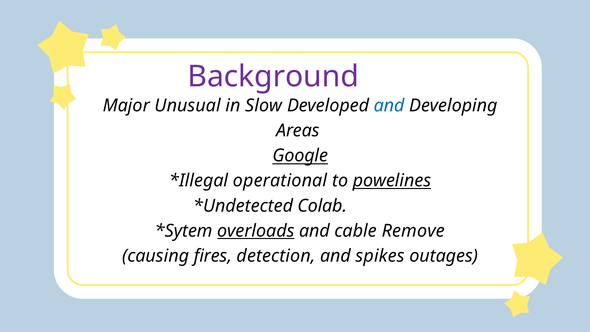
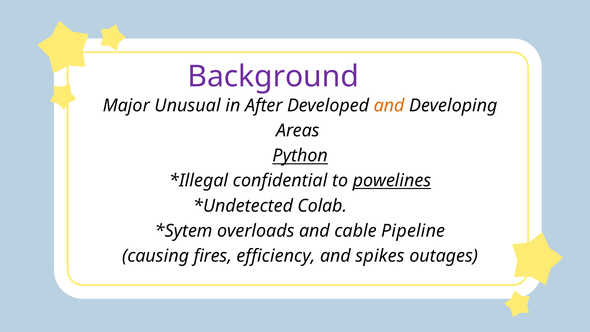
Slow: Slow -> After (264, 106)
and colour: blue -> orange (389, 106)
Google: Google -> Python (300, 156)
operational: operational -> confidential (280, 181)
overloads underline: present -> none (256, 231)
Remove: Remove -> Pipeline (413, 231)
detection: detection -> efficiency (276, 256)
